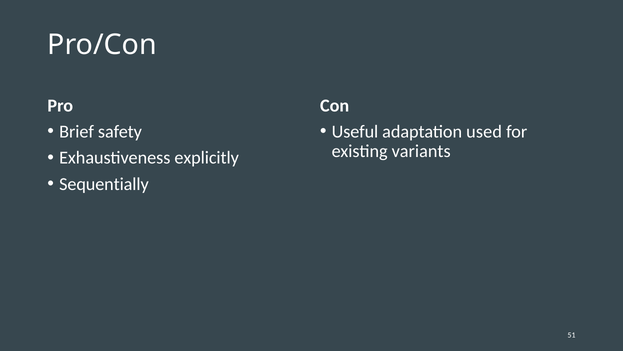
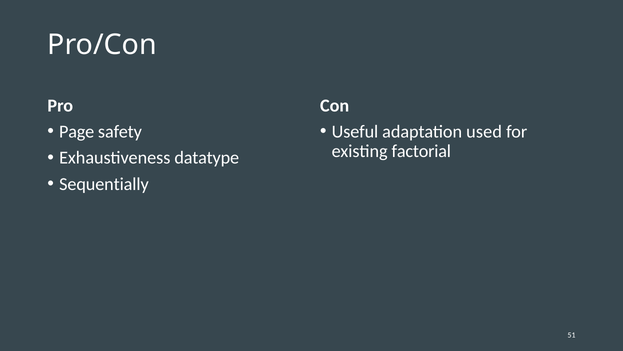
Brief: Brief -> Page (77, 131)
variants: variants -> factorial (421, 151)
explicitly: explicitly -> datatype (207, 158)
